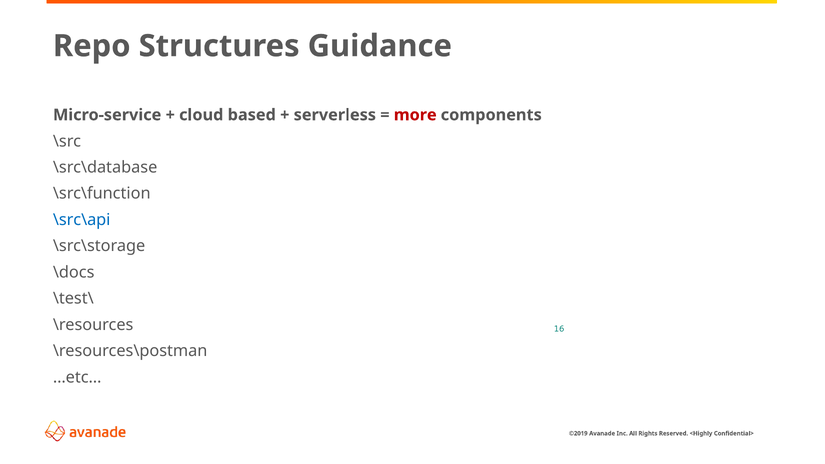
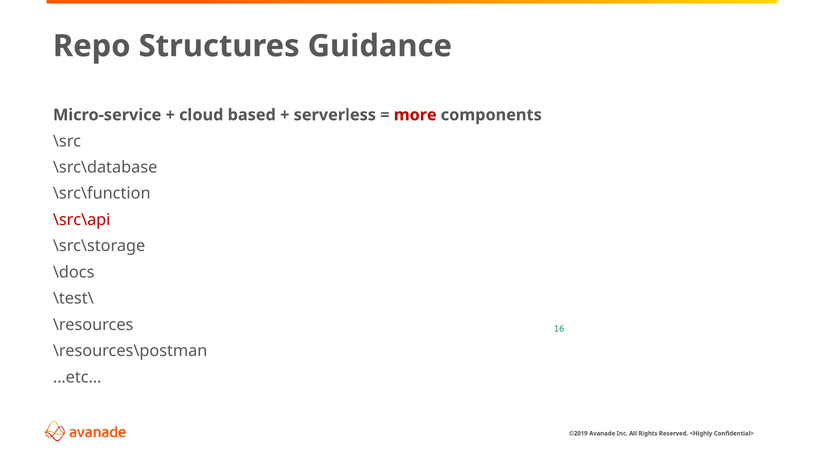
\src\api colour: blue -> red (82, 220)
